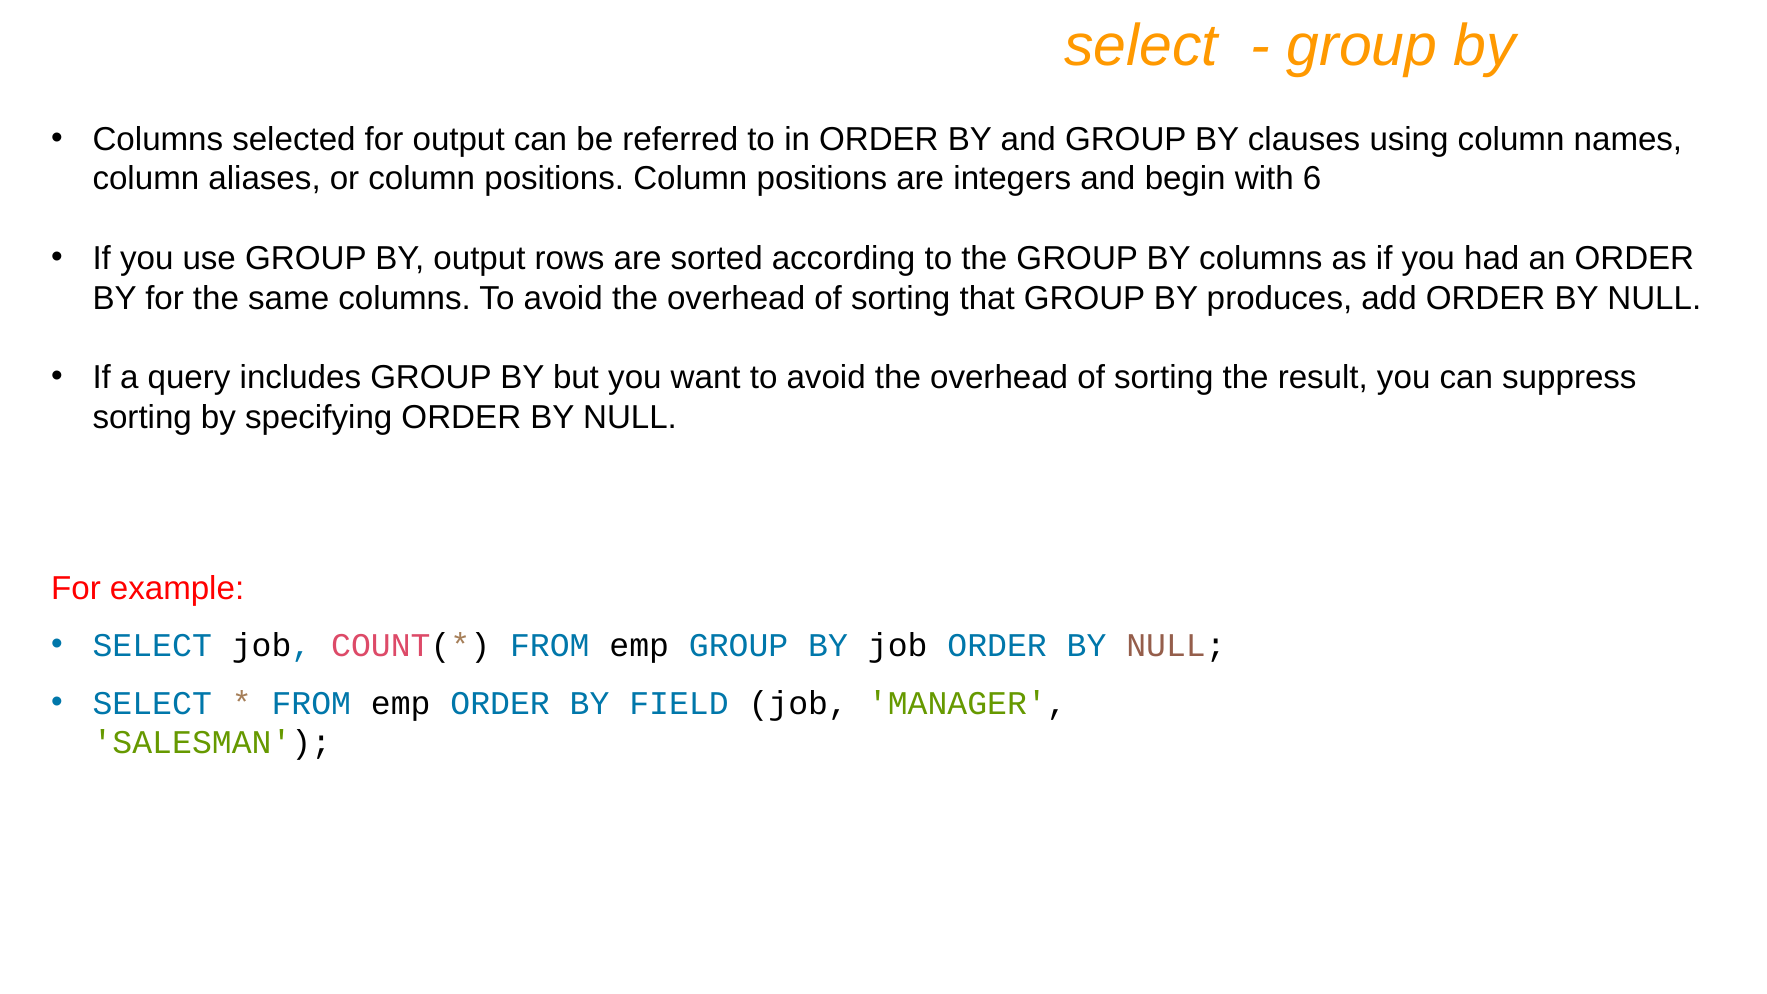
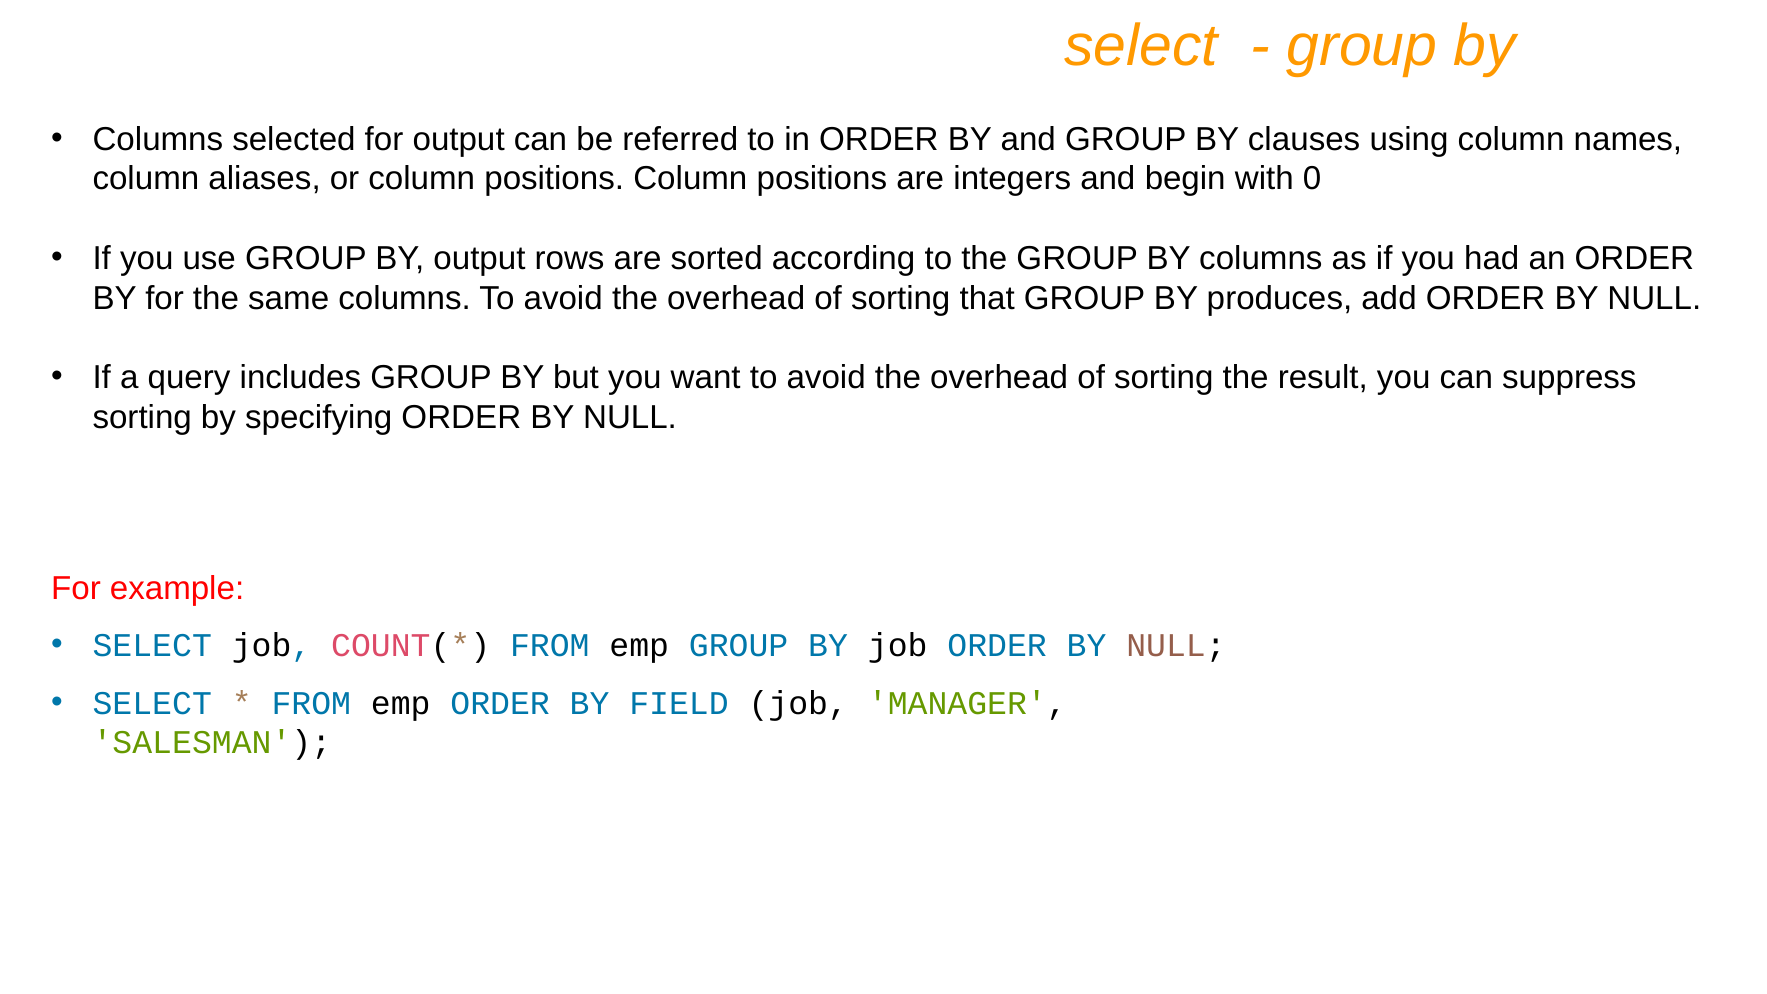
6: 6 -> 0 (1312, 179)
